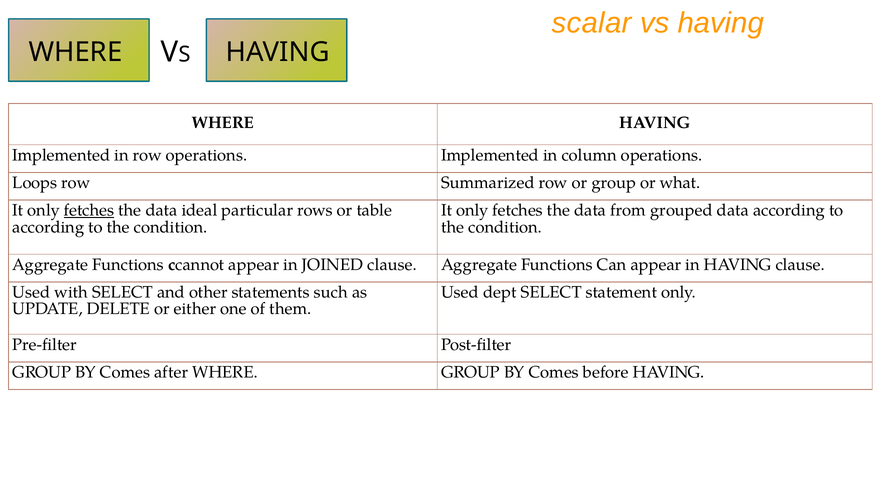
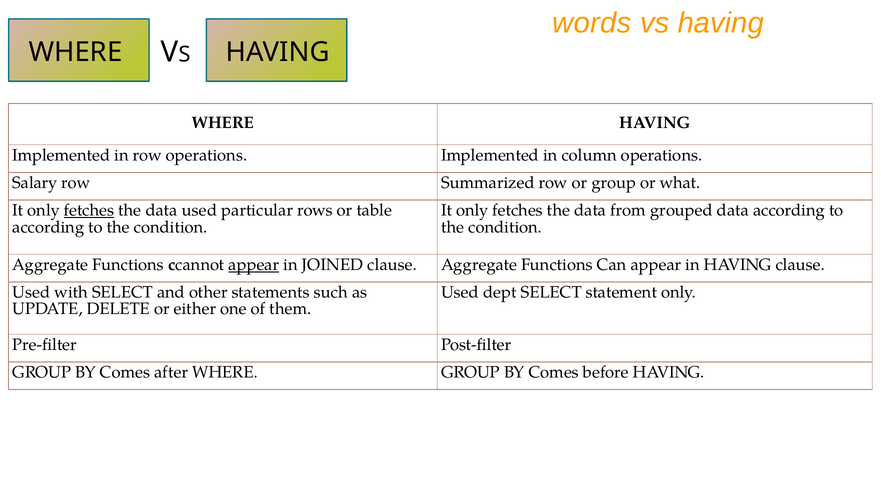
scalar: scalar -> words (592, 23)
Loops: Loops -> Salary (35, 183)
data ideal: ideal -> used (199, 210)
appear underline: none -> present (254, 264)
